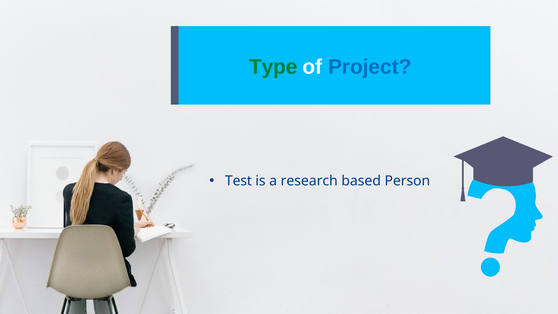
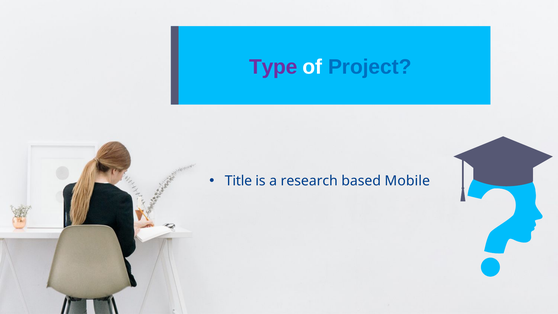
Type colour: green -> purple (273, 67)
Test: Test -> Title (238, 181)
Person: Person -> Mobile (407, 181)
